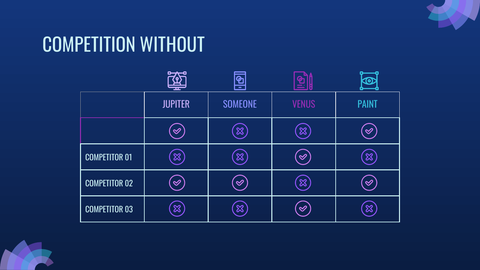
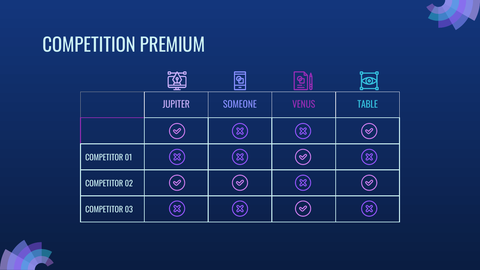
WITHOUT: WITHOUT -> PREMIUM (172, 46)
PAINT: PAINT -> TABLE (368, 105)
